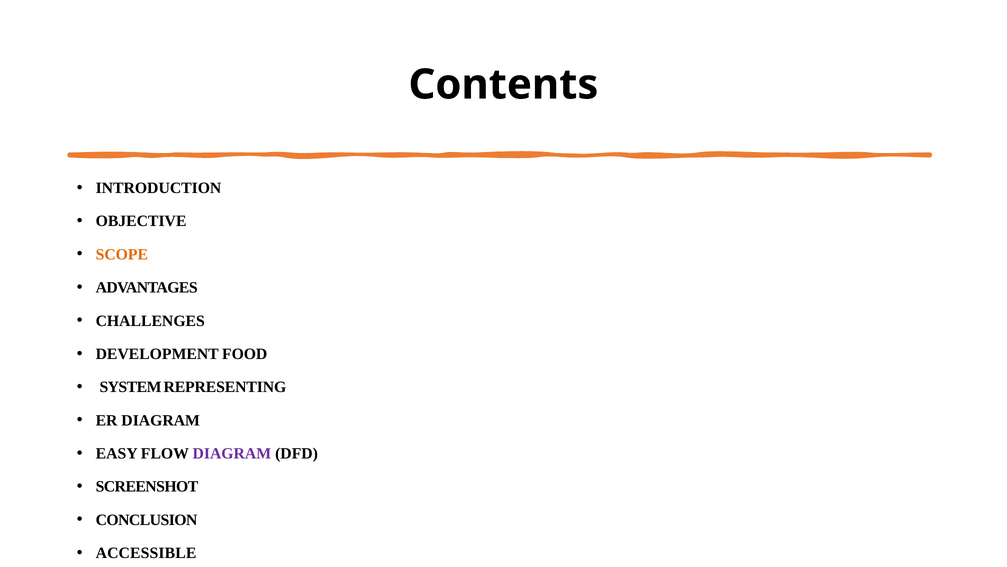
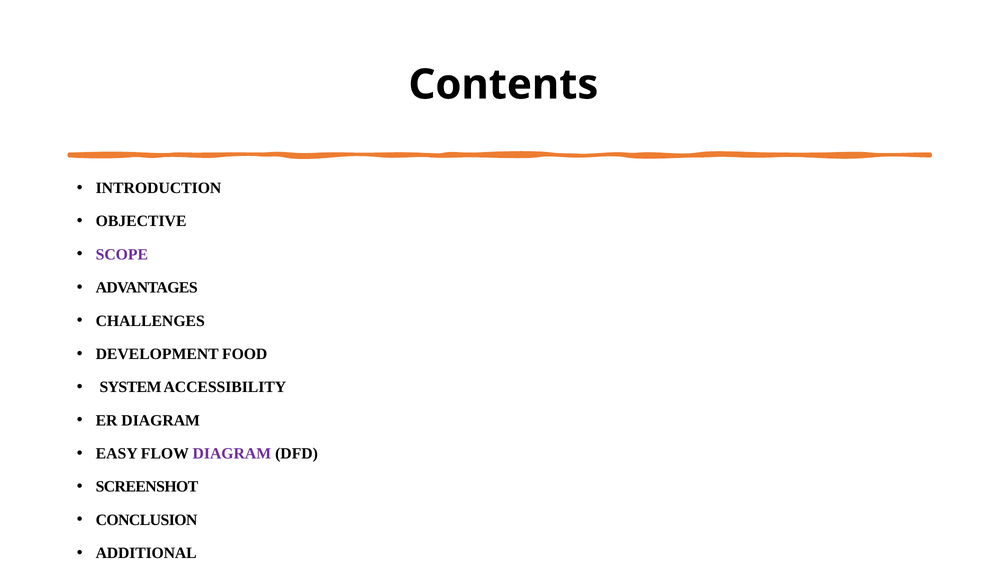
SCOPE colour: orange -> purple (122, 254)
REPRESENTING: REPRESENTING -> ACCESSIBILITY (225, 387)
ACCESSIBLE: ACCESSIBLE -> ADDITIONAL (146, 553)
